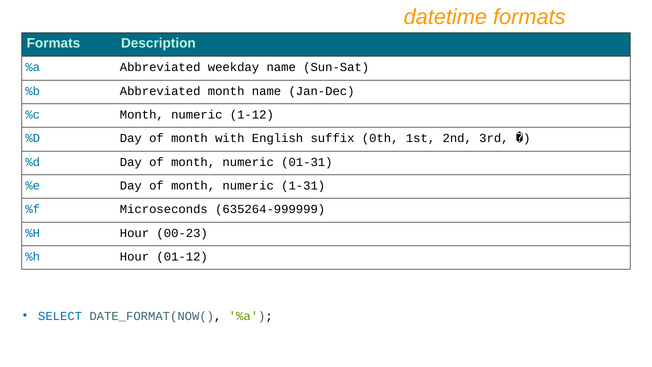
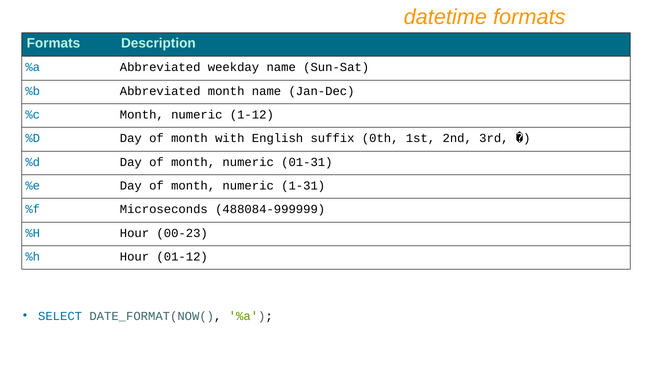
635264-999999: 635264-999999 -> 488084-999999 (270, 209)
